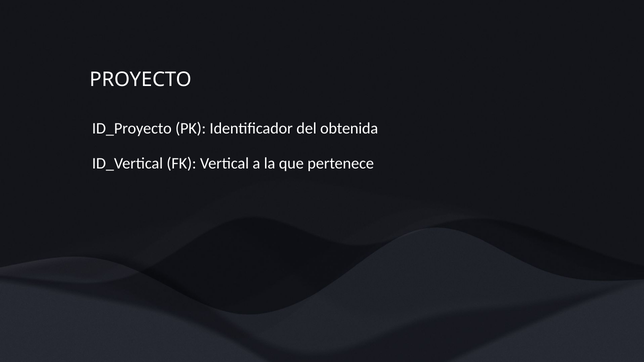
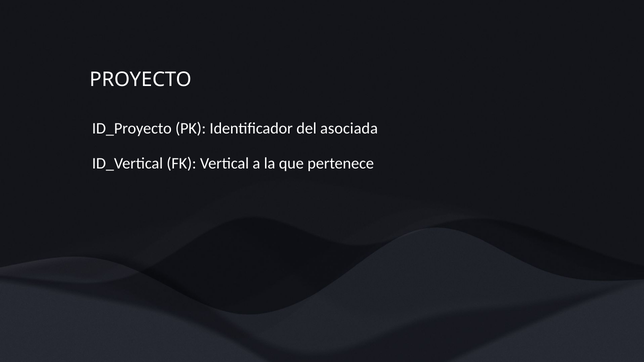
obtenida: obtenida -> asociada (349, 128)
